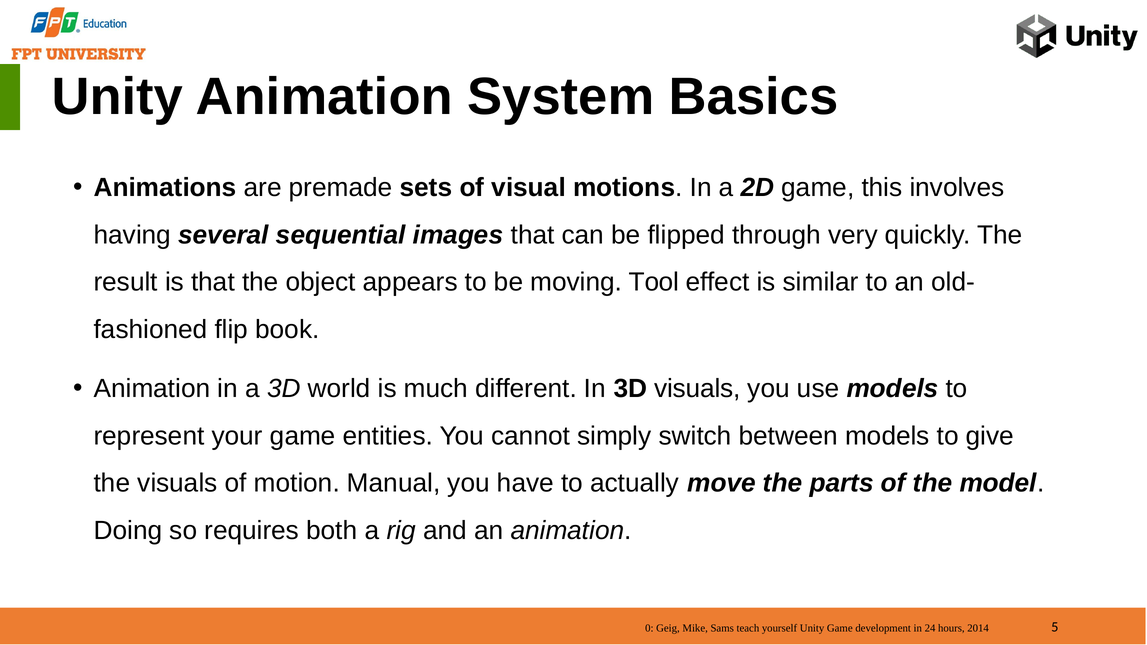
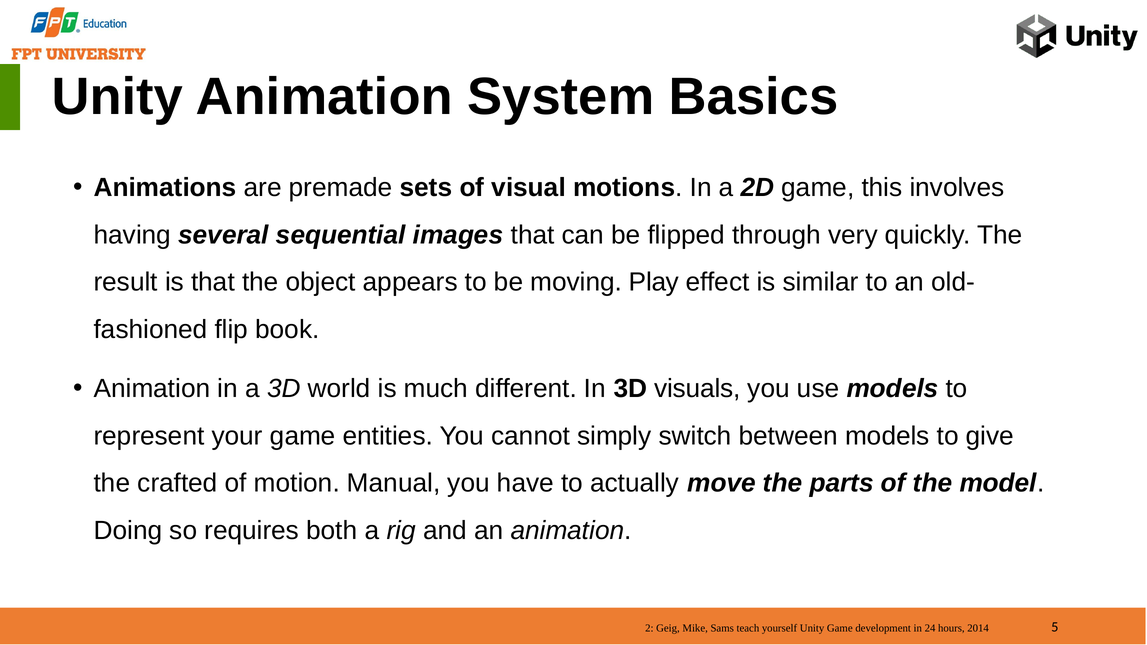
Tool: Tool -> Play (654, 282)
the visuals: visuals -> crafted (177, 483)
0: 0 -> 2 (649, 628)
